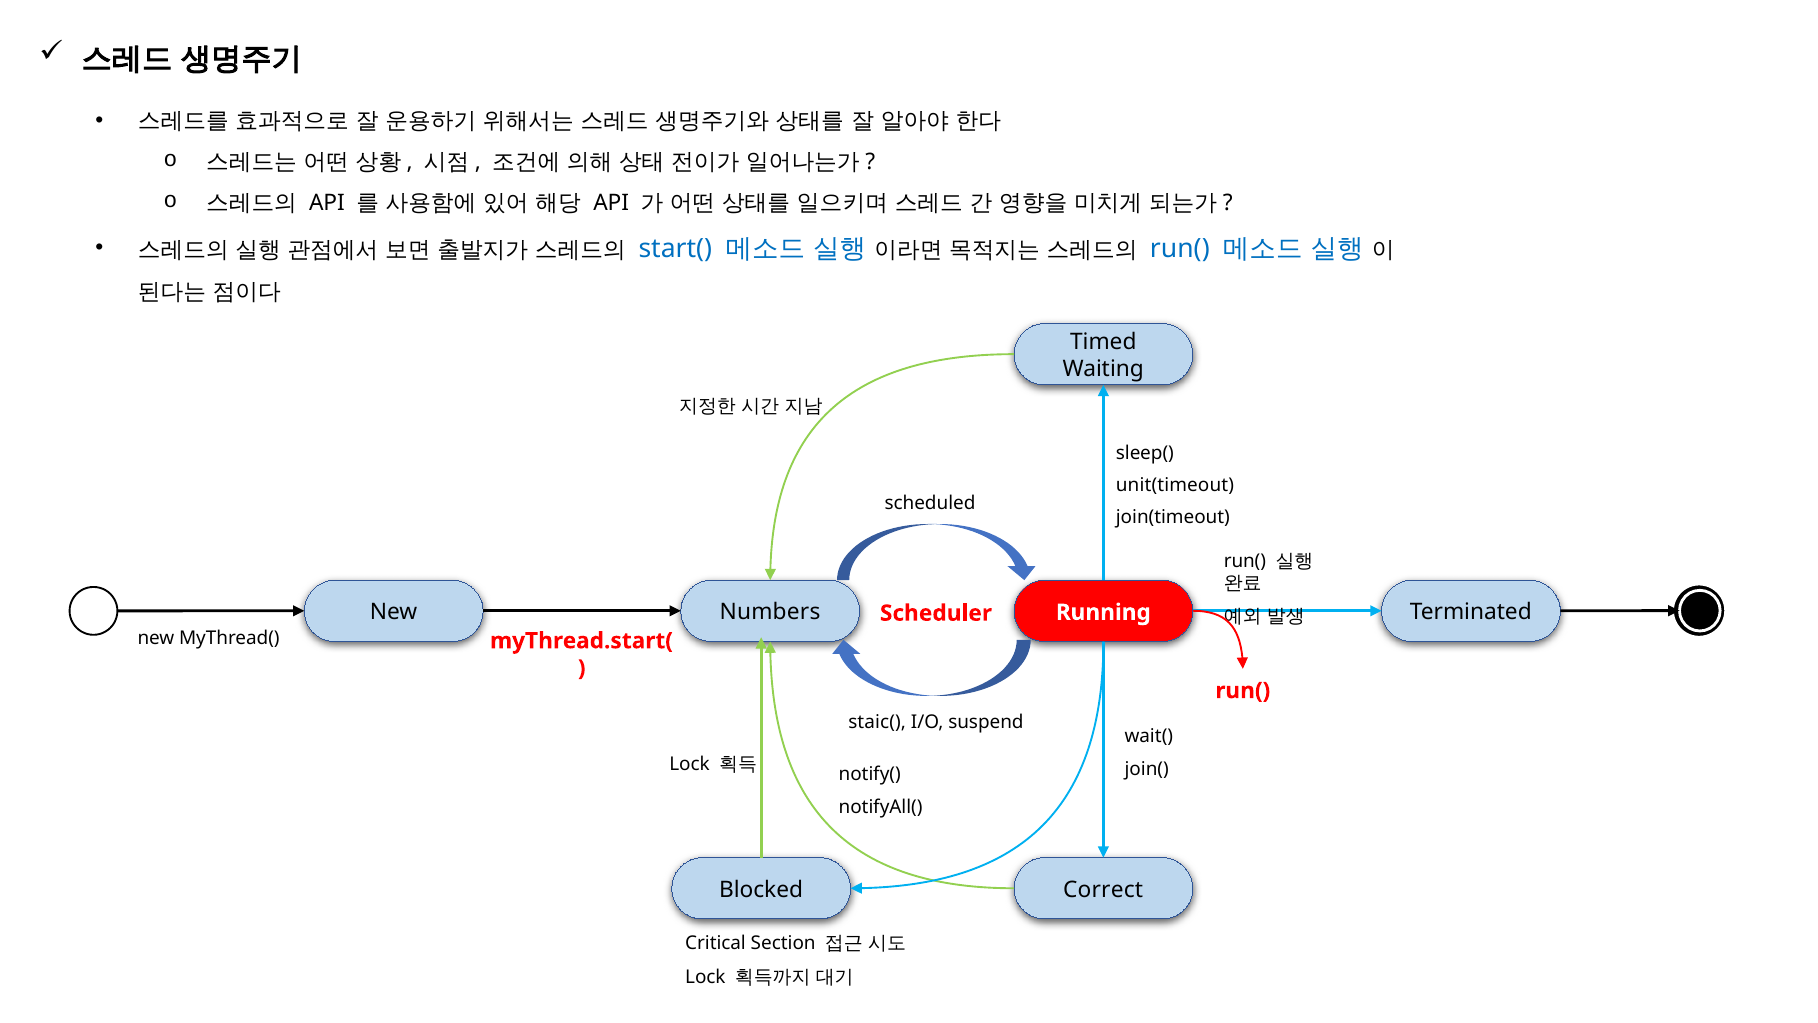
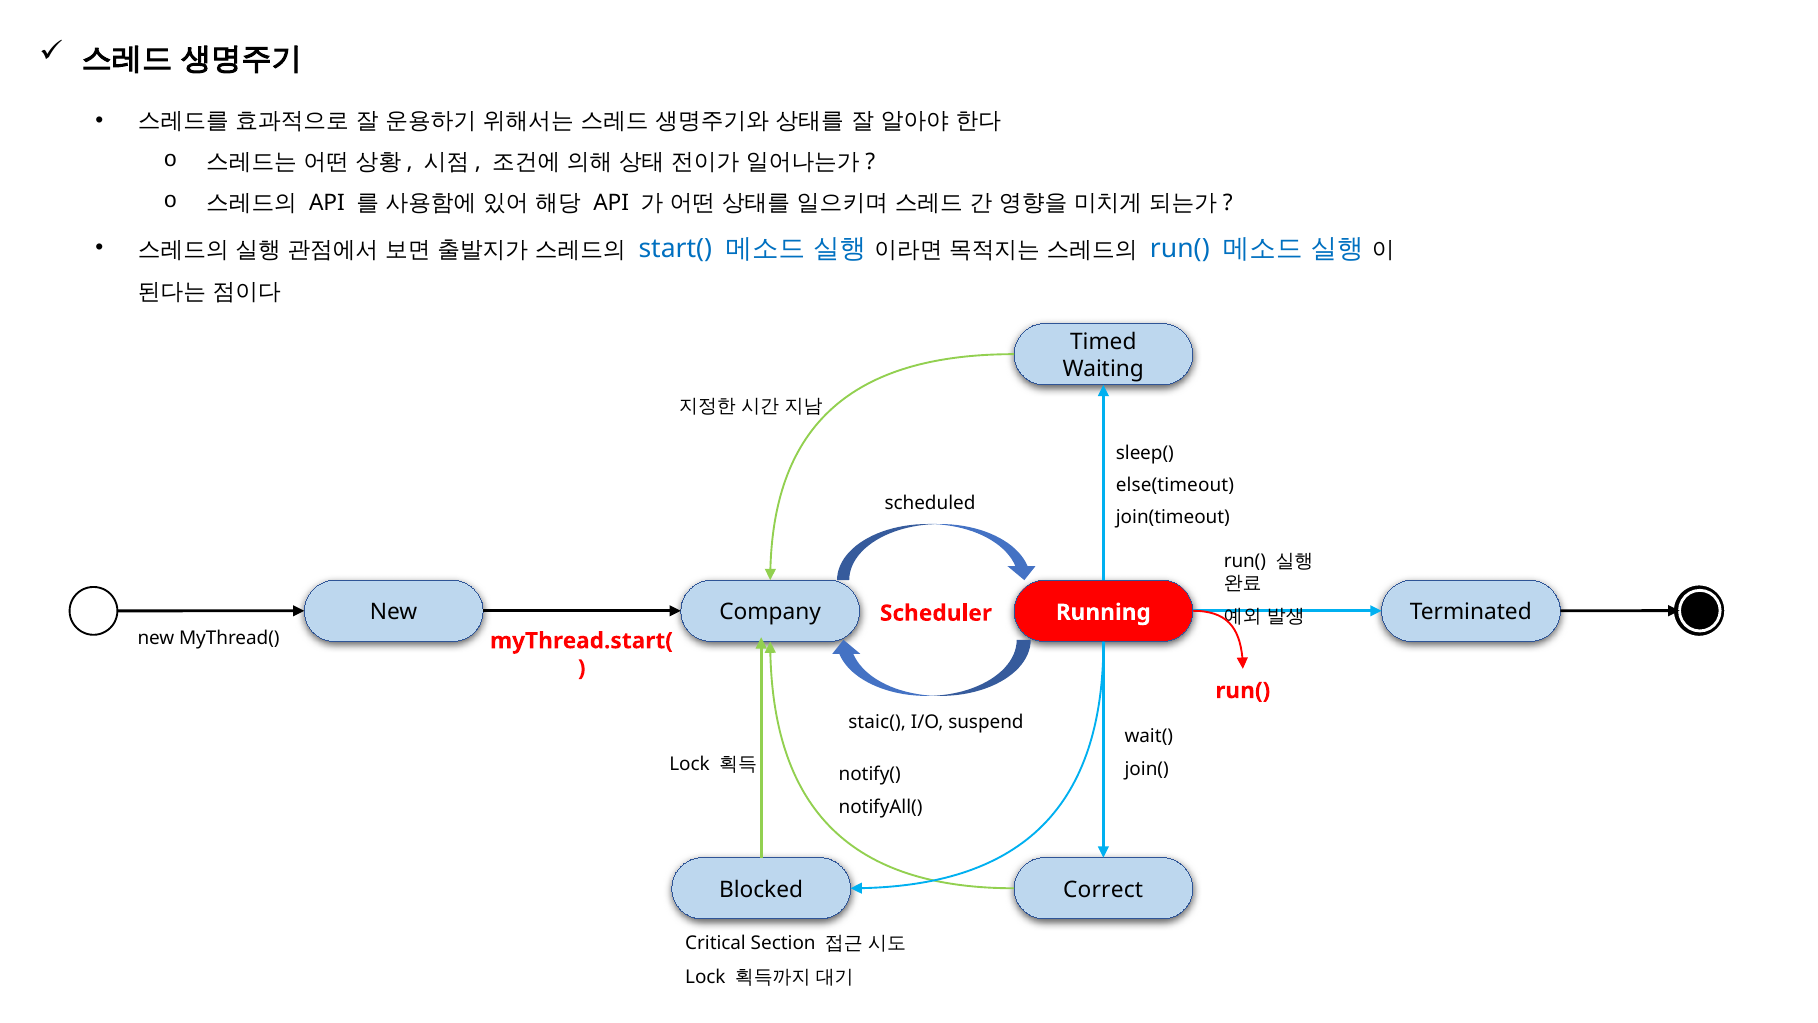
unit(timeout: unit(timeout -> else(timeout (1175, 485)
Numbers: Numbers -> Company (770, 612)
